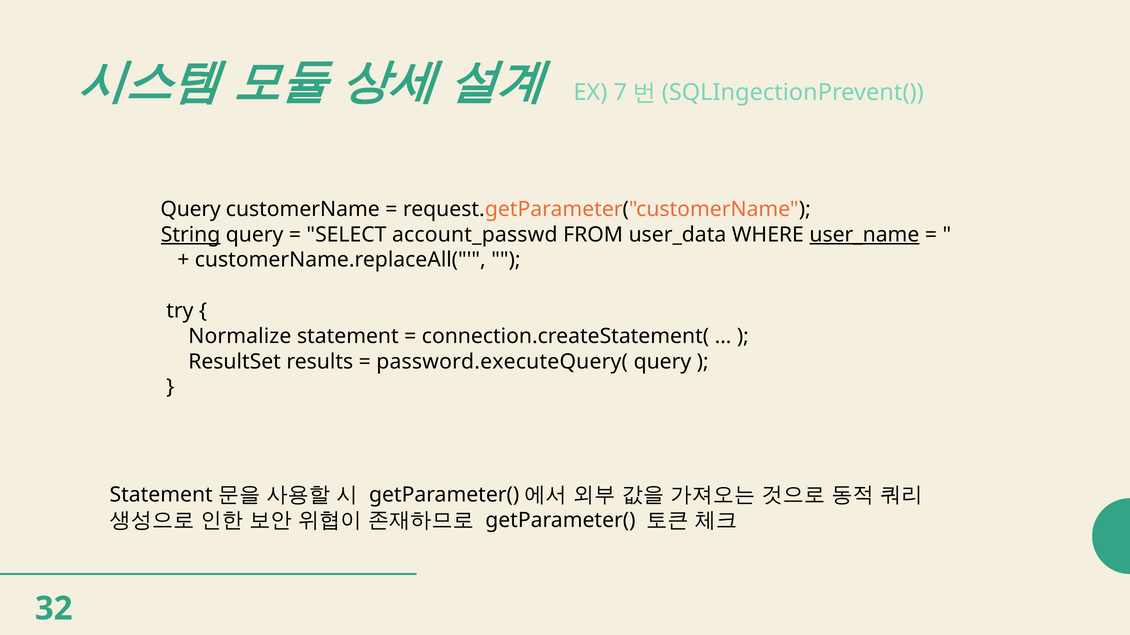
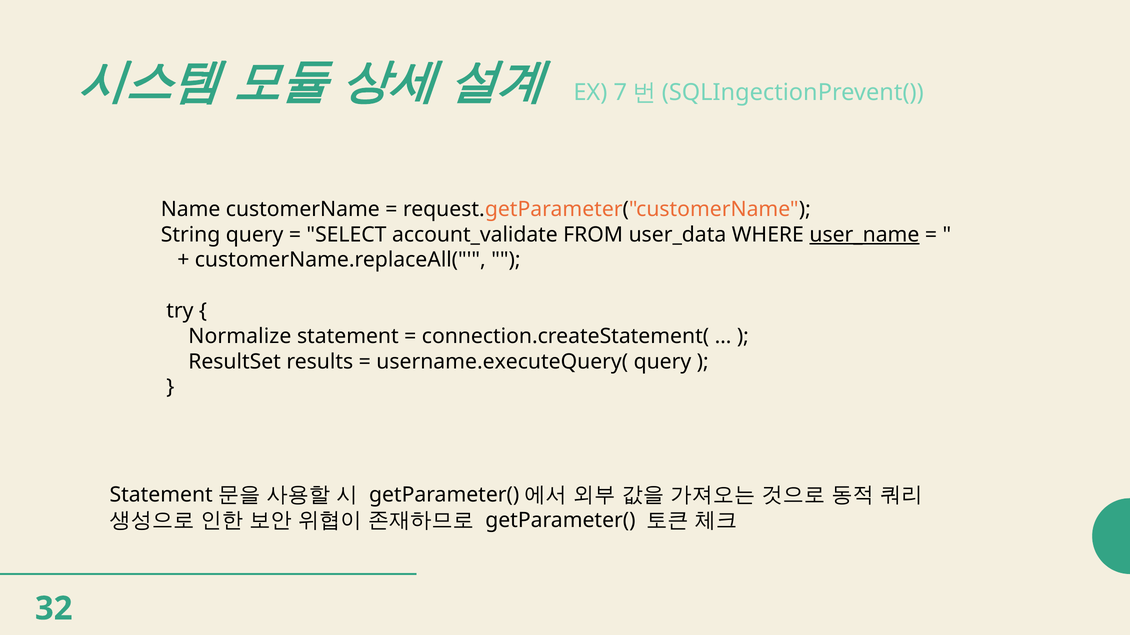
Query: Query -> Name (191, 209)
String underline: present -> none (191, 235)
account_passwd: account_passwd -> account_validate (475, 235)
password.executeQuery(: password.executeQuery( -> username.executeQuery( (502, 362)
